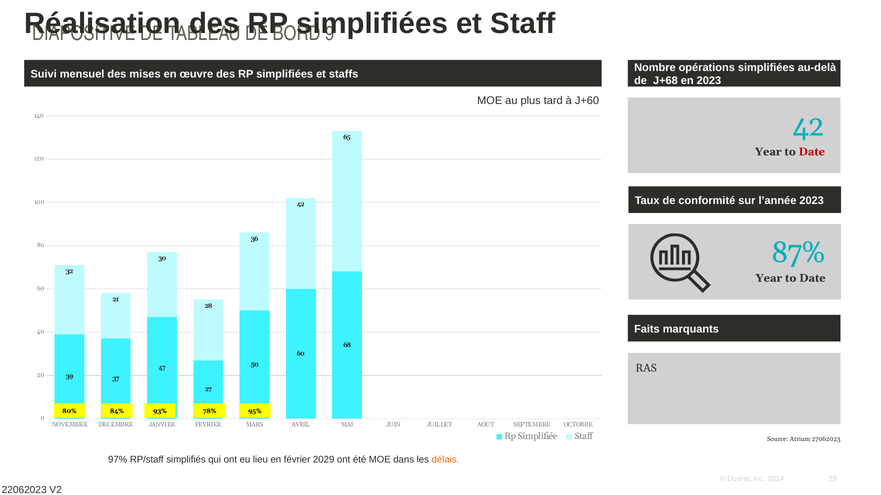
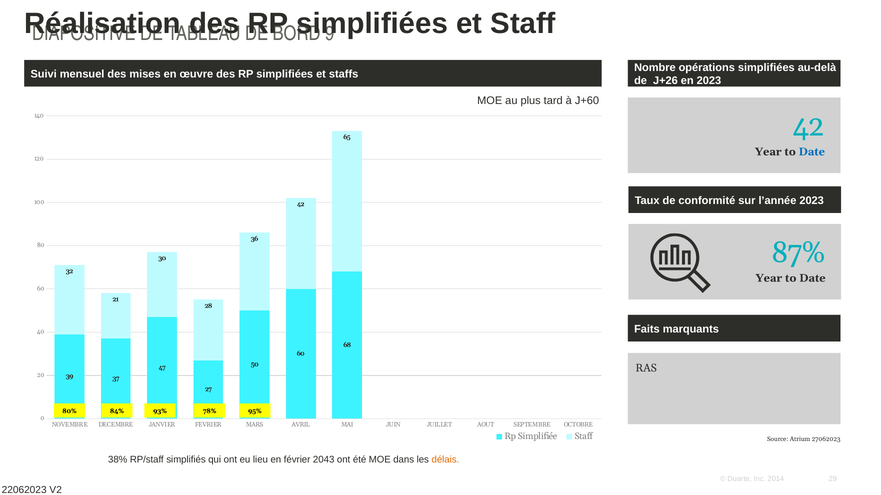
J+68: J+68 -> J+26 (665, 81)
Date colour: red -> blue (812, 152)
97%: 97% -> 38% (118, 460)
2029: 2029 -> 2043 (324, 460)
